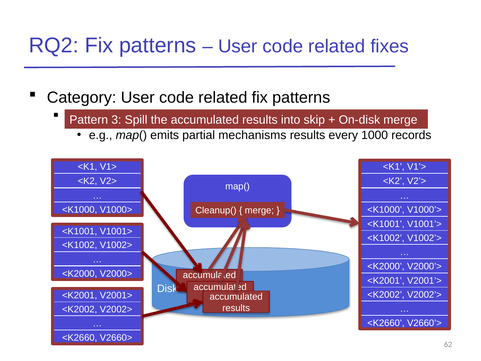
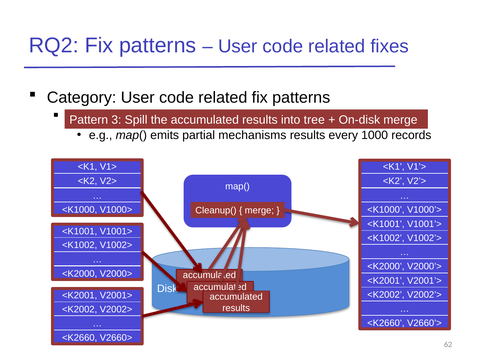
skip: skip -> tree (314, 120)
